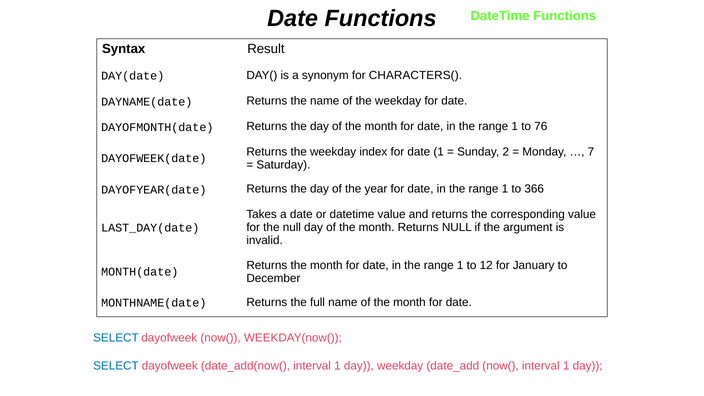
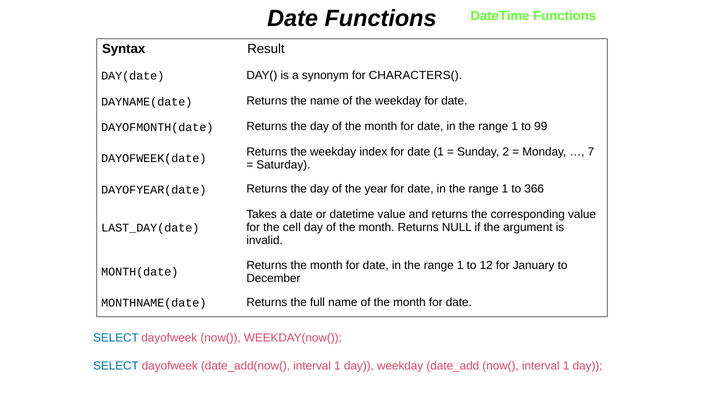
76: 76 -> 99 (541, 126)
the null: null -> cell (292, 227)
